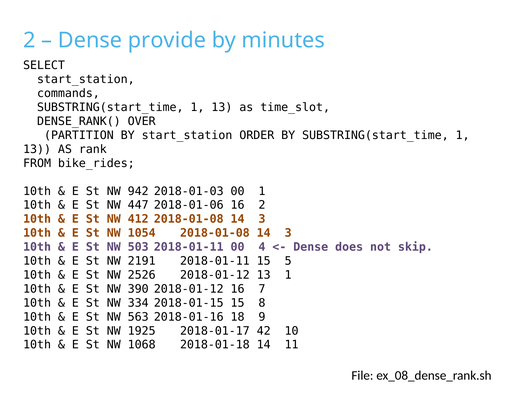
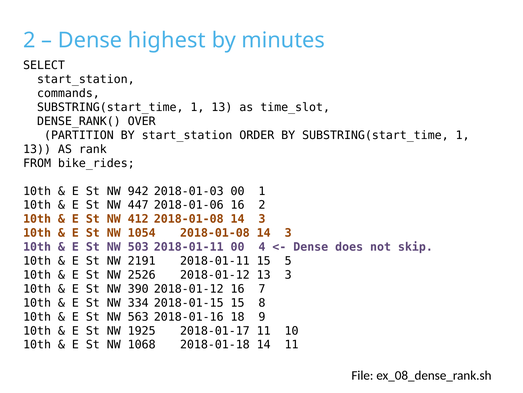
provide: provide -> highest (167, 40)
13 1: 1 -> 3 (288, 274)
2018-01-17 42: 42 -> 11 (264, 330)
